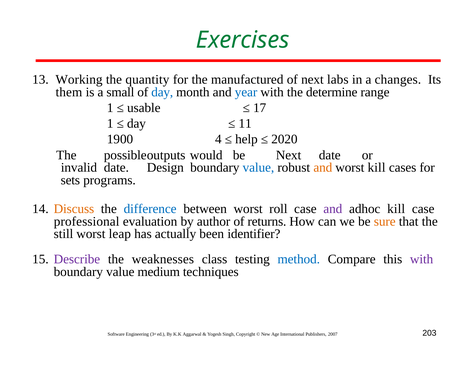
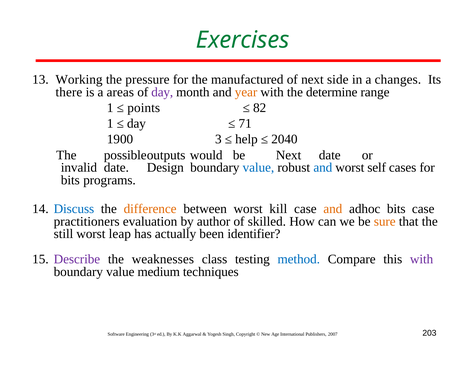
quantity: quantity -> pressure (147, 80)
labs: labs -> side (338, 80)
them: them -> there (69, 92)
small: small -> areas (120, 92)
day colour: blue -> purple (162, 92)
year colour: blue -> orange (246, 92)
usable: usable -> points (144, 108)
17: 17 -> 82 (260, 108)
11: 11 -> 71 (245, 124)
4: 4 -> 3 (218, 139)
2020: 2020 -> 2040 (284, 139)
and colour: orange -> blue (323, 168)
worst kill: kill -> self (377, 168)
sets: sets -> bits (70, 180)
Discuss colour: orange -> blue (74, 209)
difference colour: blue -> orange (150, 209)
roll: roll -> kill (278, 209)
and colour: purple -> orange (333, 209)
adhoc kill: kill -> bits (396, 209)
professional: professional -> practitioners (87, 222)
returns: returns -> skilled (267, 222)
